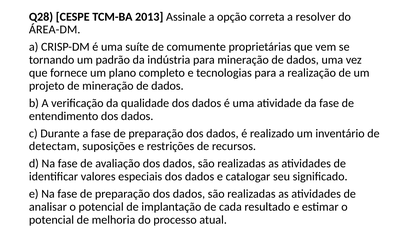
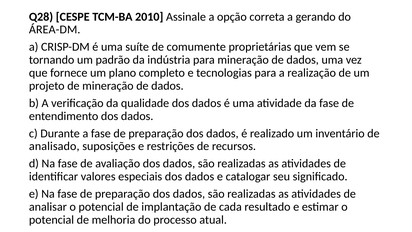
2013: 2013 -> 2010 (149, 17)
resolver: resolver -> gerando (316, 17)
detectam: detectam -> analisado (54, 146)
